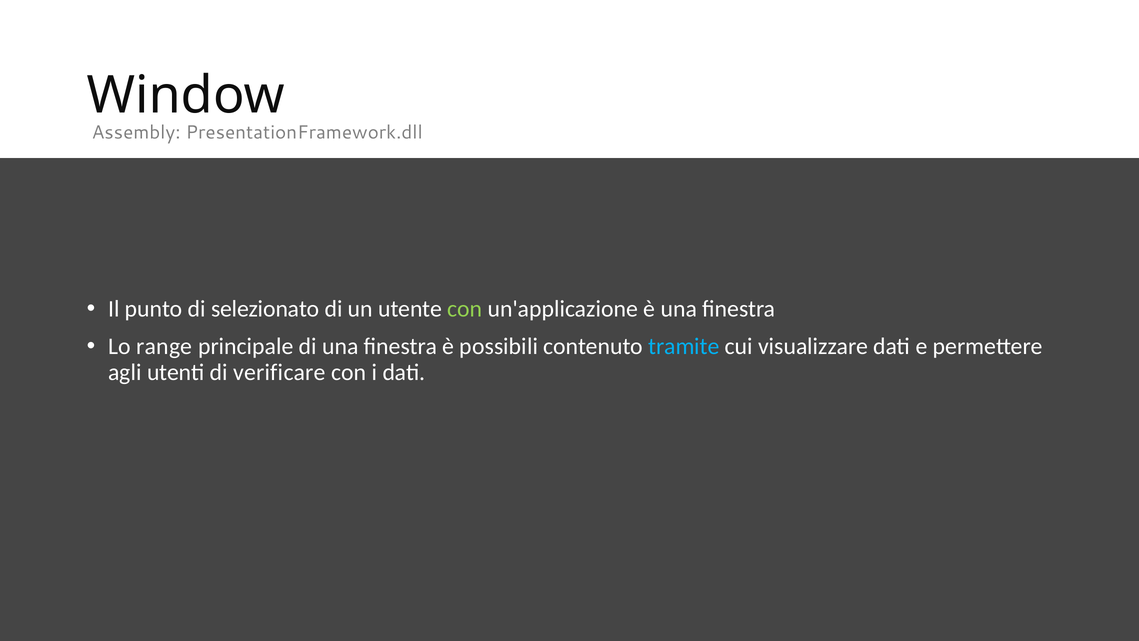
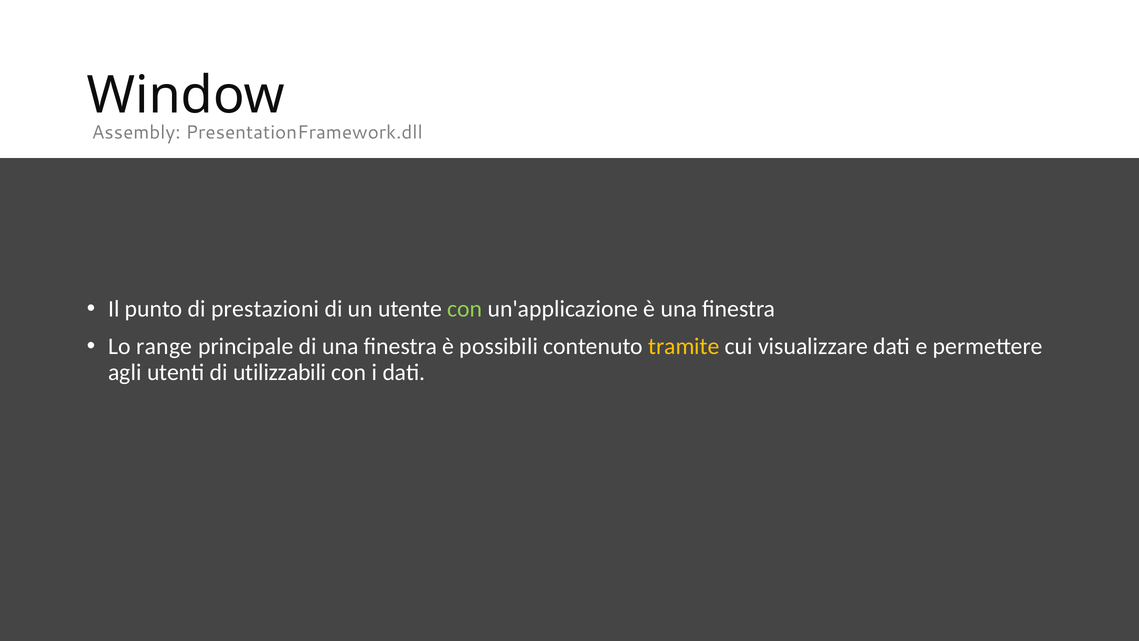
selezionato: selezionato -> prestazioni (265, 309)
tramite colour: light blue -> yellow (684, 346)
verificare: verificare -> utilizzabili (280, 372)
